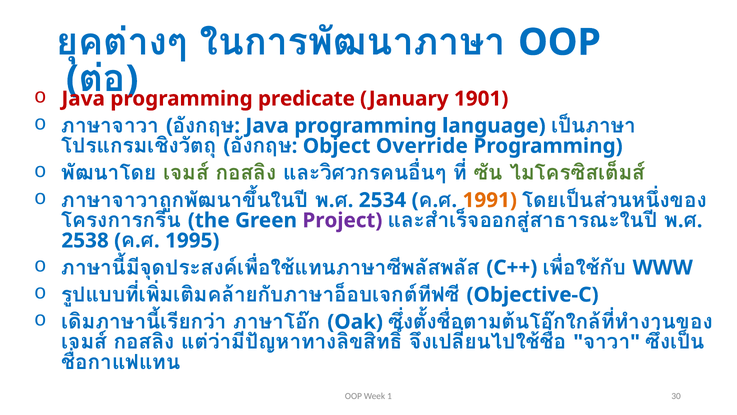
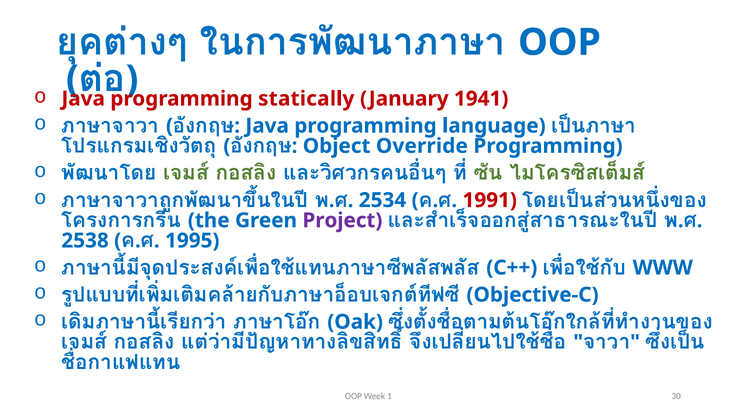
predicate: predicate -> statically (306, 99)
1901: 1901 -> 1941 (481, 99)
1991 colour: orange -> red (490, 200)
